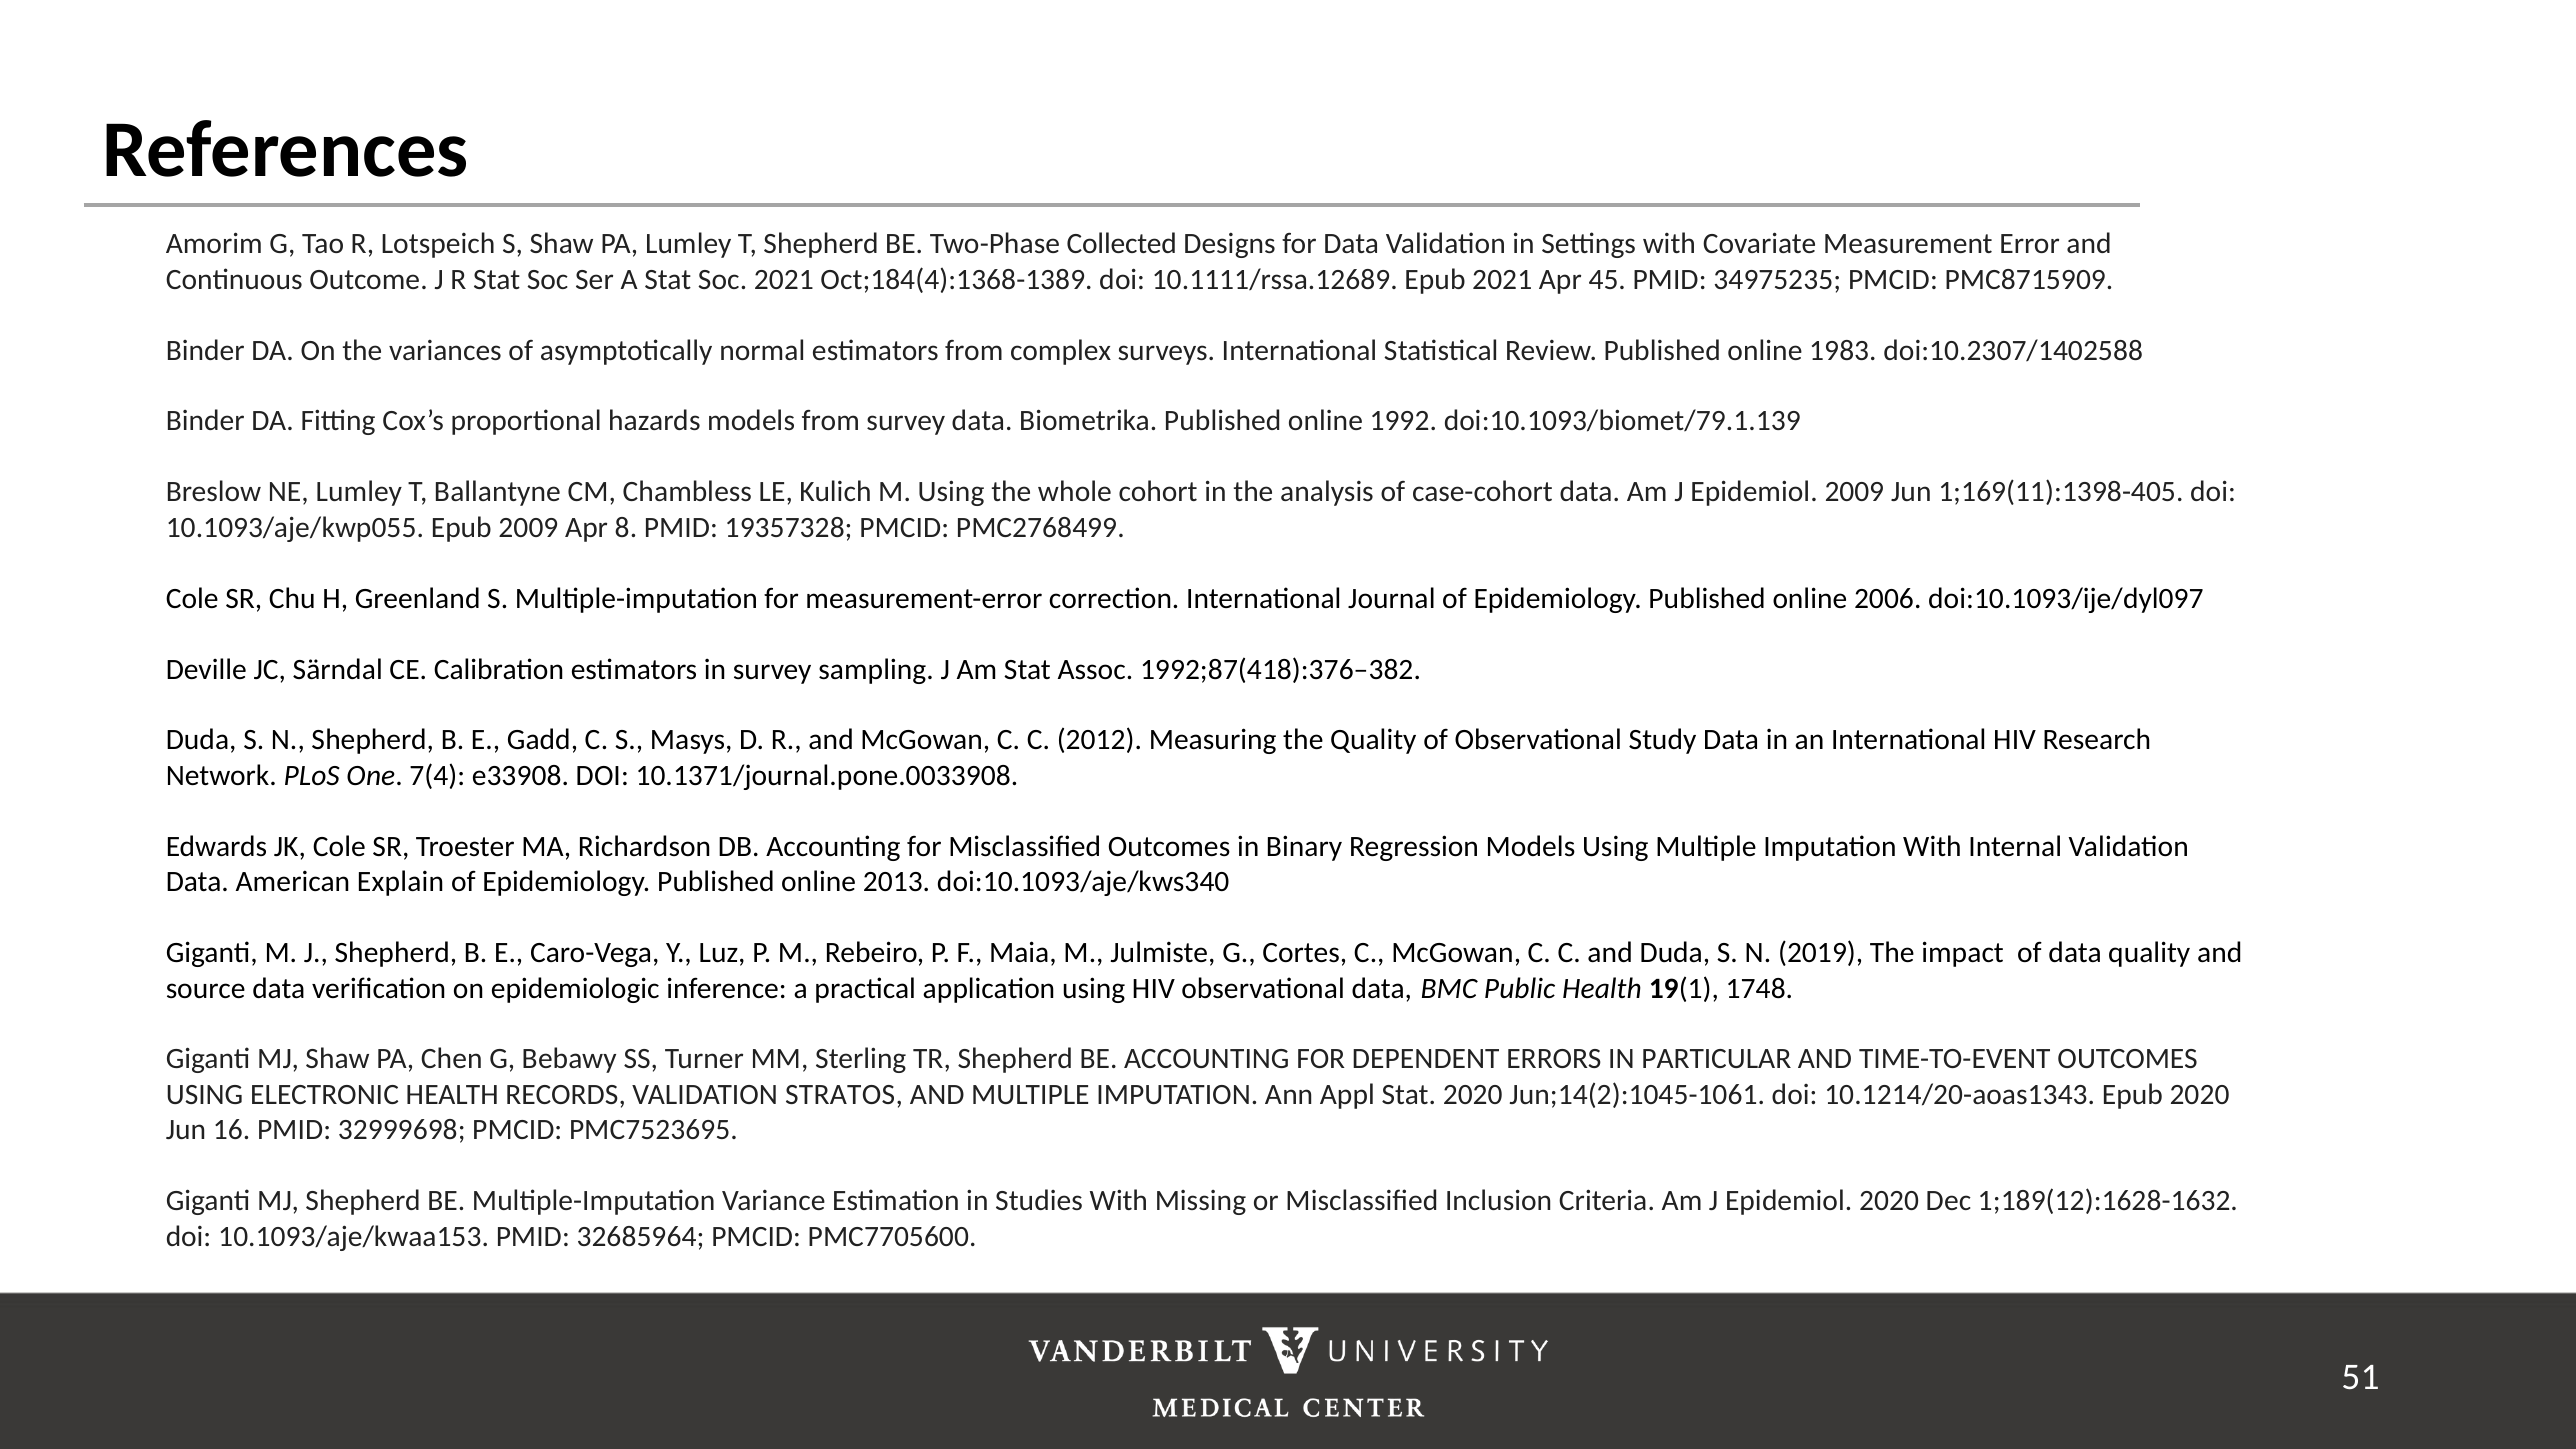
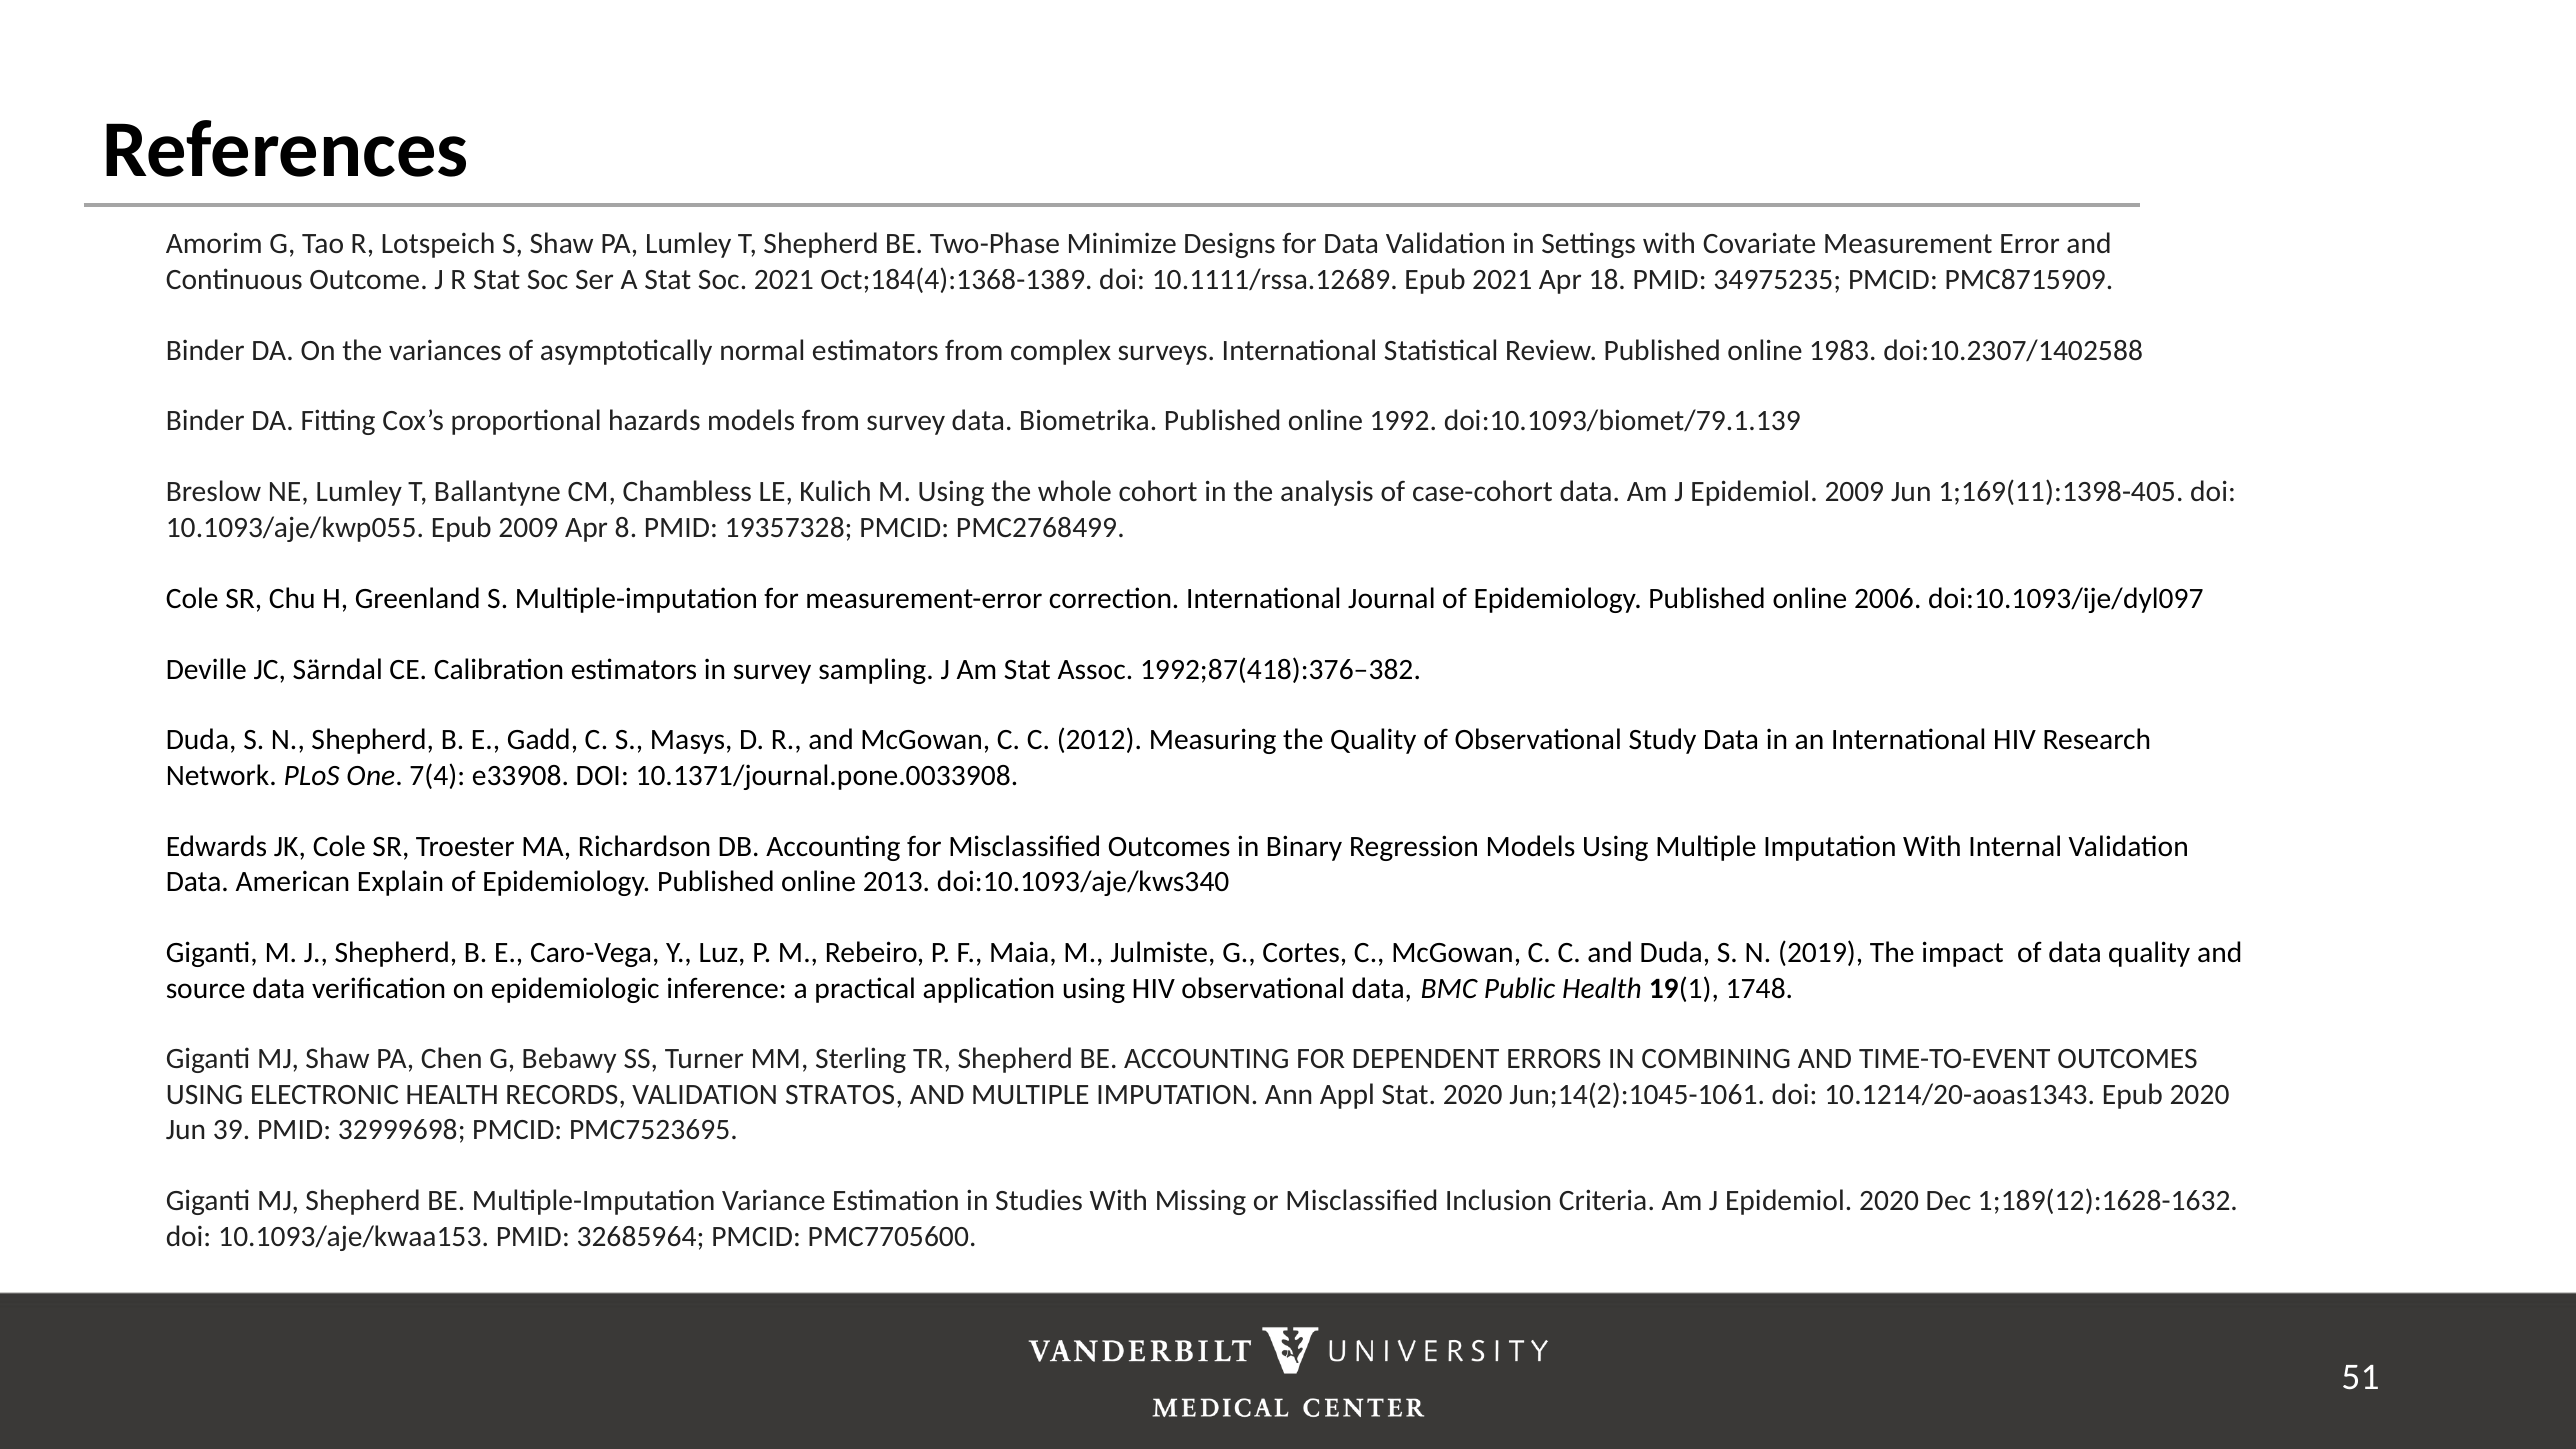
Collected: Collected -> Minimize (1122, 244)
45: 45 -> 18 (1607, 279)
PARTICULAR: PARTICULAR -> COMBINING (1716, 1059)
16: 16 -> 39 (232, 1130)
